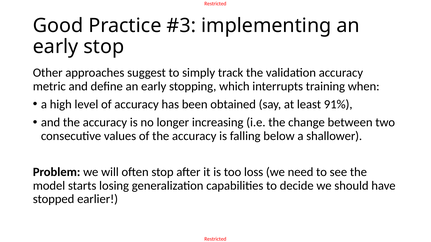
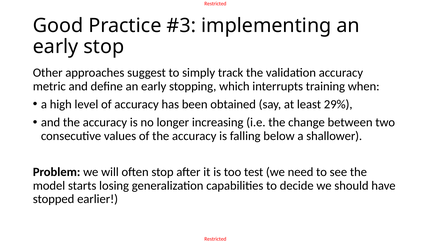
91%: 91% -> 29% (338, 105)
loss: loss -> test (254, 172)
